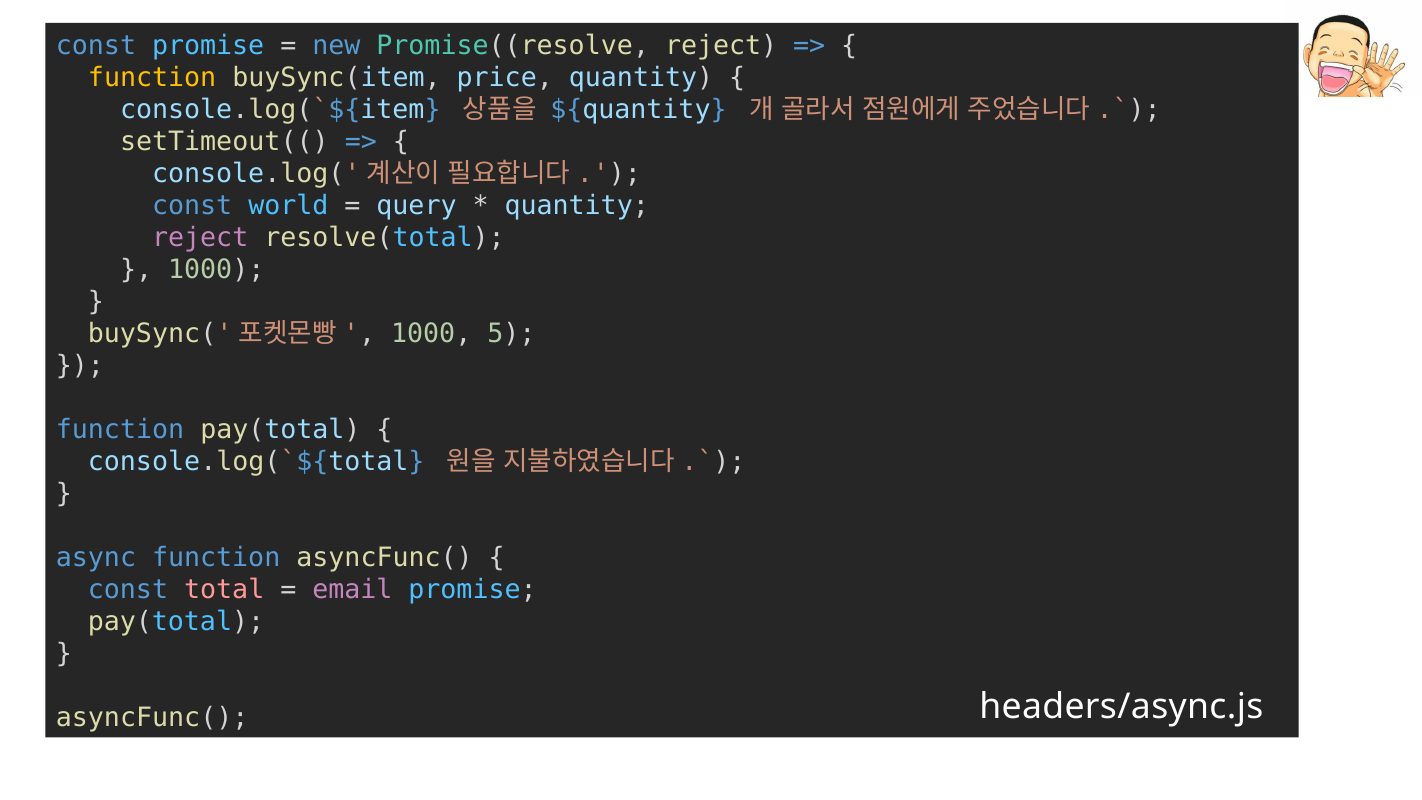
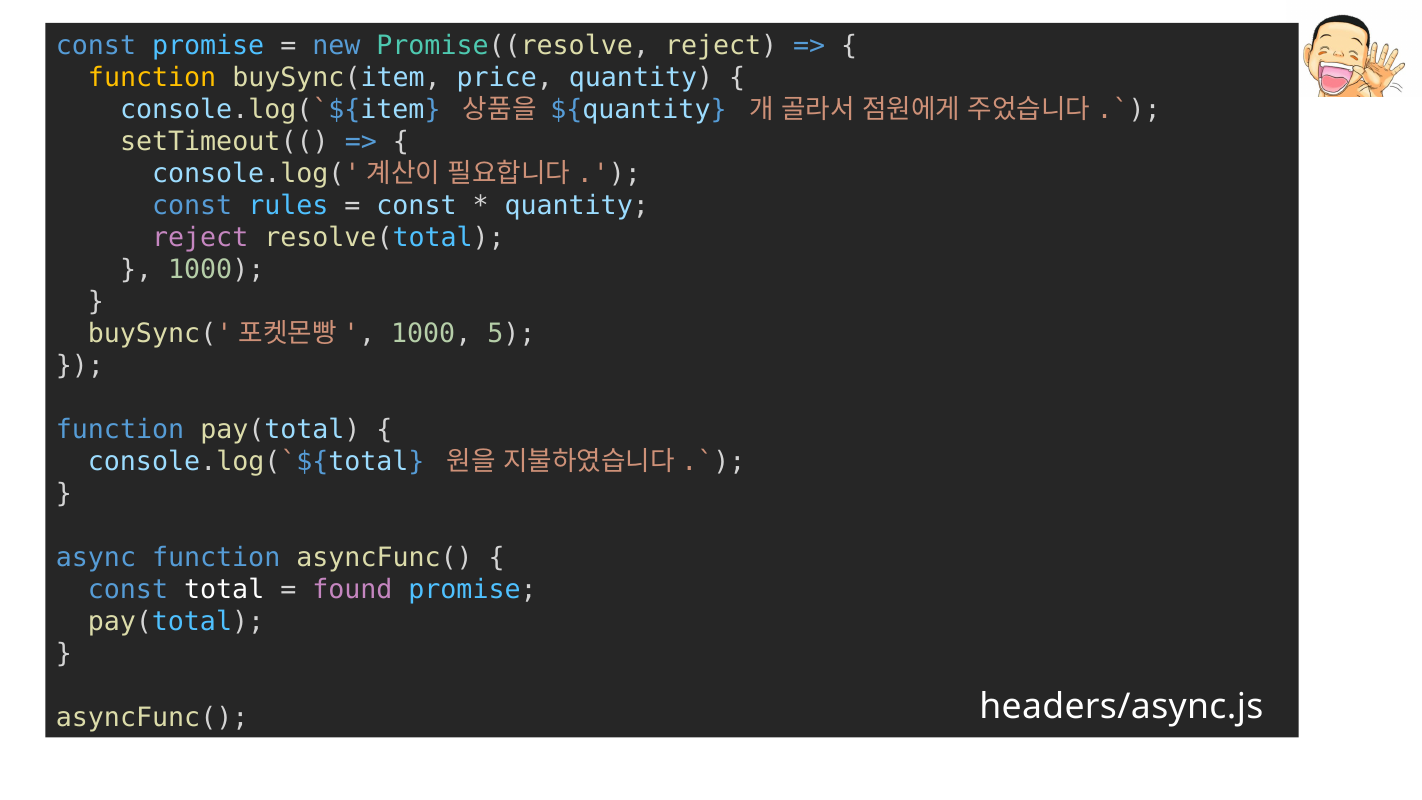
world: world -> rules (288, 206)
query: query -> const (417, 206)
total colour: pink -> white (224, 590)
email: email -> found (352, 590)
